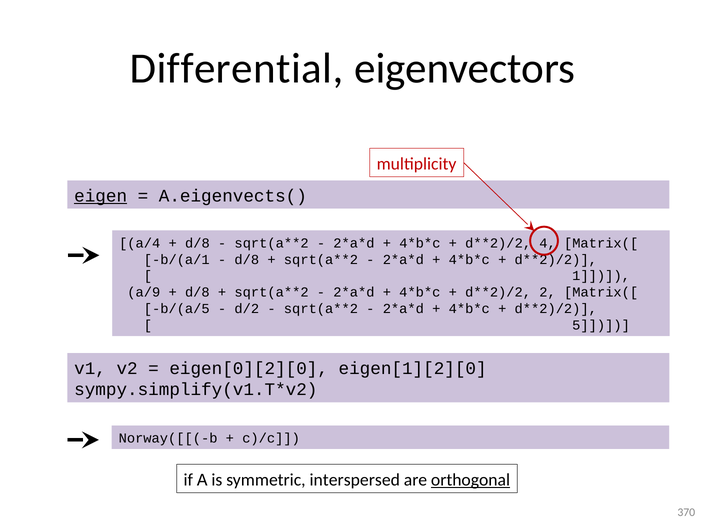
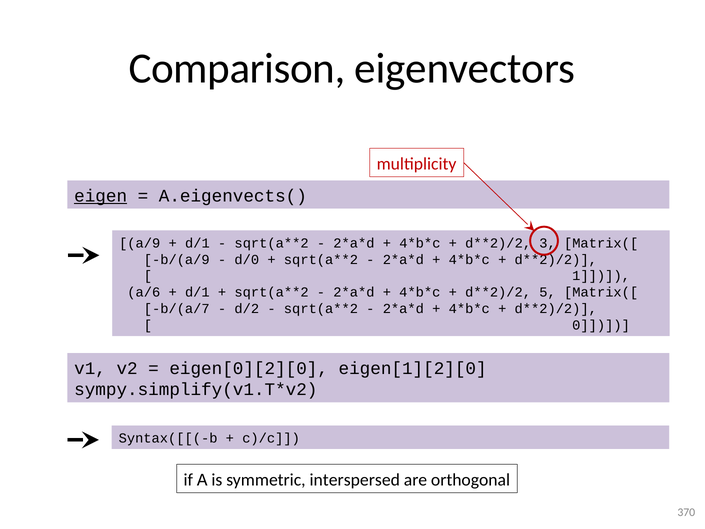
Differential: Differential -> Comparison (237, 68)
a/4: a/4 -> a/9 (140, 243)
d/8: d/8 -> d/1 (197, 243)
4: 4 -> 3 (548, 243)
b/(a/1: b/(a/1 -> b/(a/9 (177, 259)
d/8: d/8 -> d/0 (247, 259)
a/9: a/9 -> a/6 (144, 292)
d/8: d/8 -> d/1 (197, 292)
2: 2 -> 5 (548, 292)
b/(a/5: b/(a/5 -> b/(a/7 (177, 309)
5: 5 -> 0 (601, 325)
Norway([[(-b: Norway([[(-b -> Syntax([[(-b (168, 438)
orthogonal underline: present -> none (471, 479)
